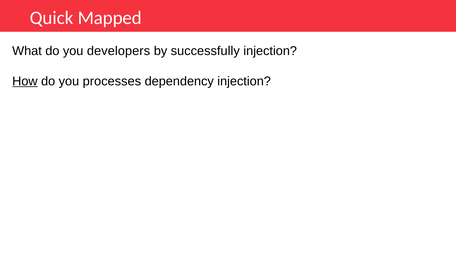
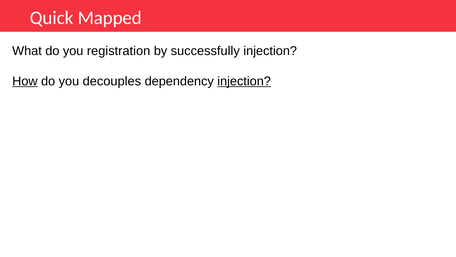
developers: developers -> registration (119, 51)
processes: processes -> decouples (112, 81)
injection underline: none -> present (244, 81)
